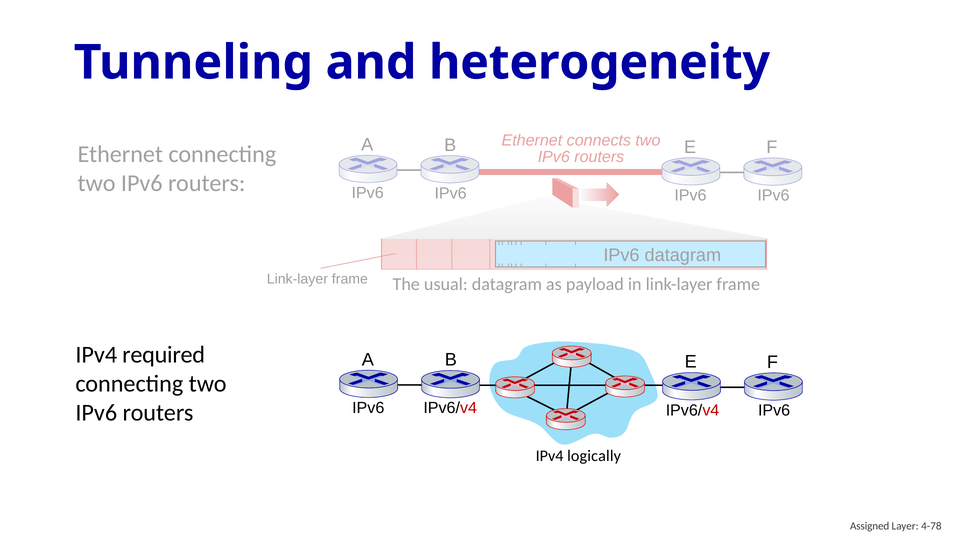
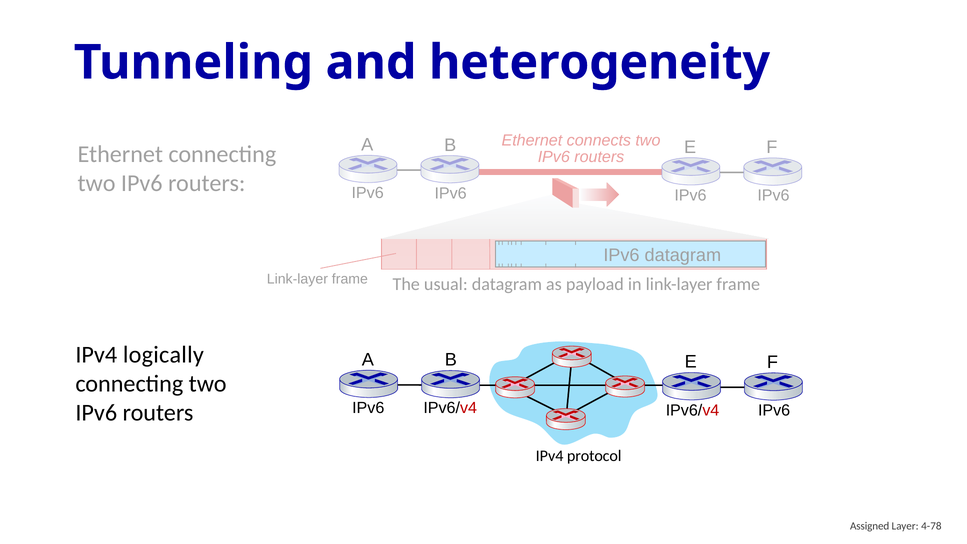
required: required -> logically (163, 355)
logically: logically -> protocol (594, 456)
